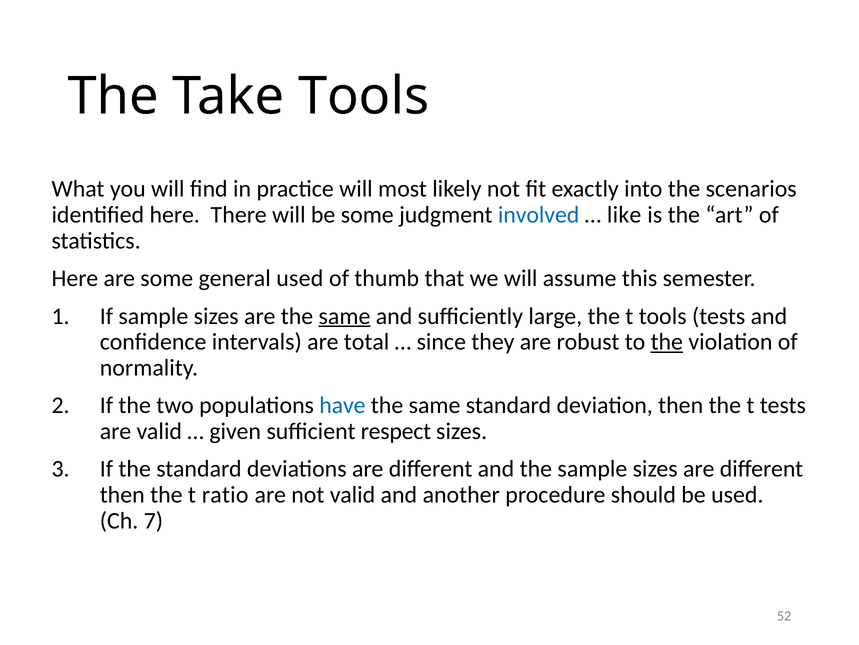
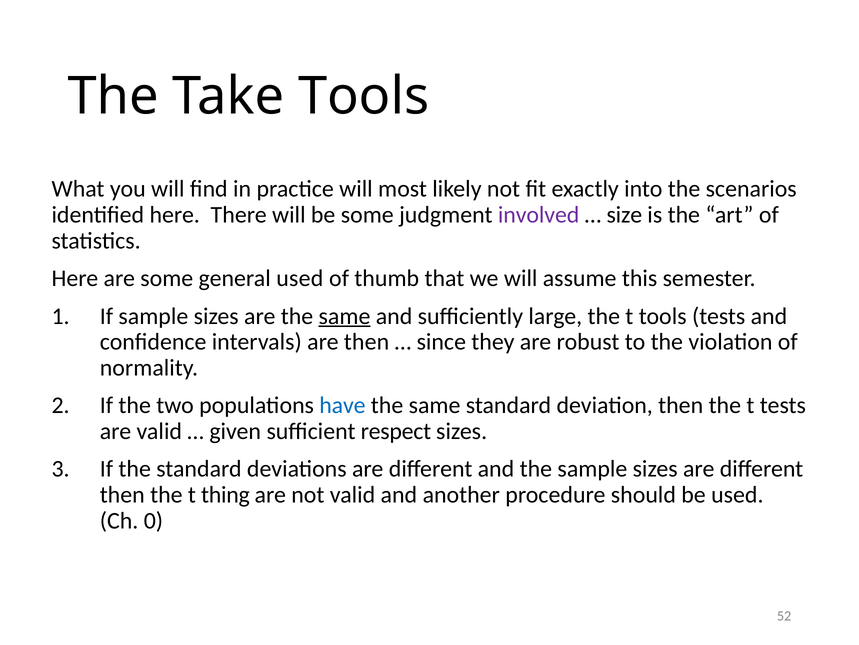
involved colour: blue -> purple (539, 215)
like: like -> size (624, 215)
are total: total -> then (367, 342)
the underline: present -> none (667, 342)
ratio: ratio -> thing (225, 494)
7: 7 -> 0 (153, 520)
